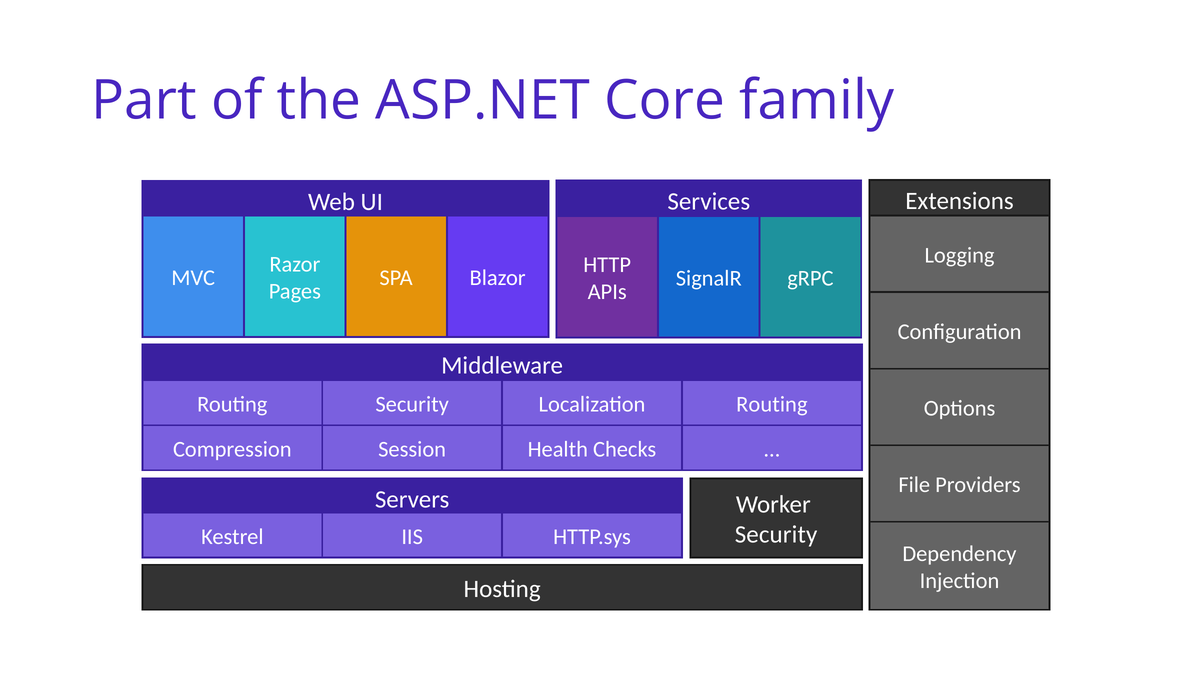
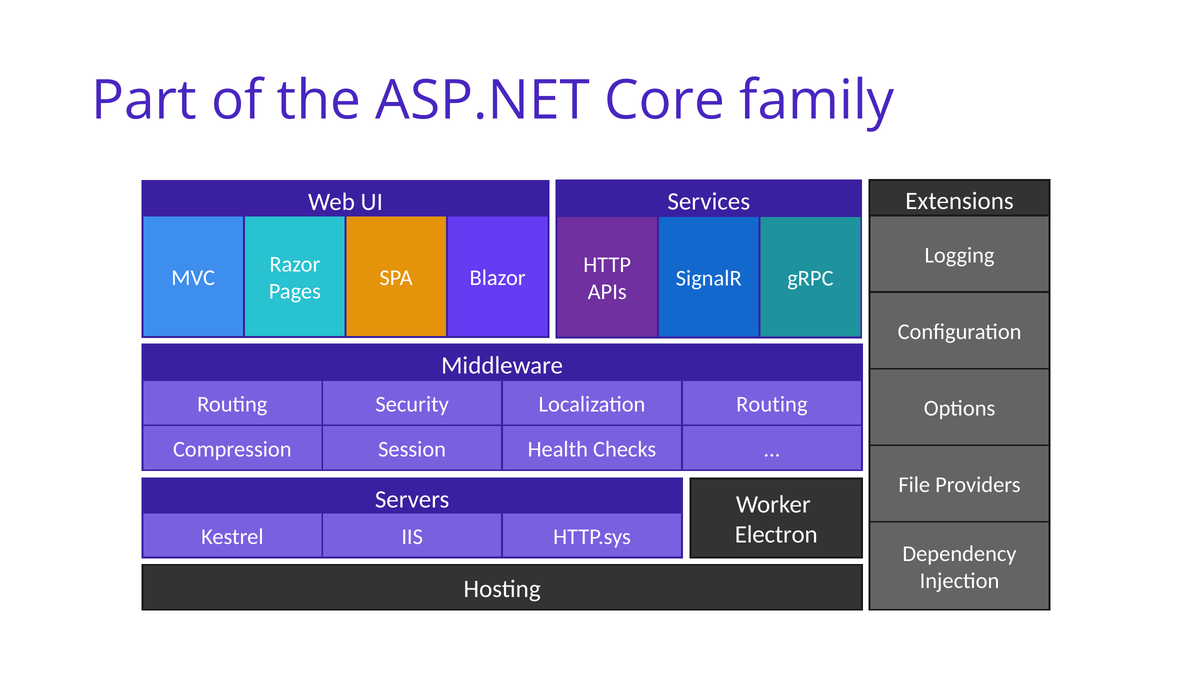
Security: Security -> Electron (776, 534)
